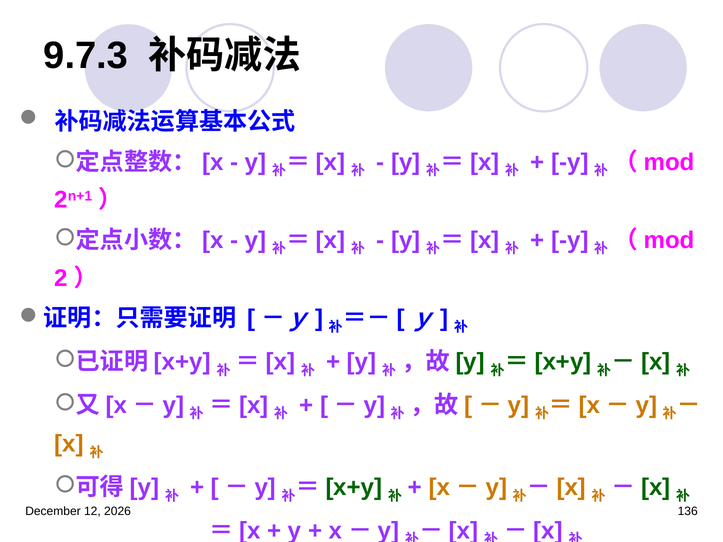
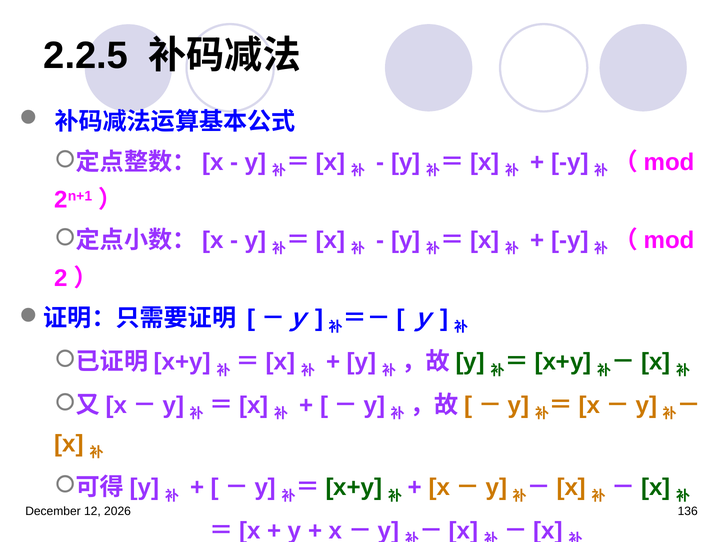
9.7.3: 9.7.3 -> 2.2.5 (86, 56)
